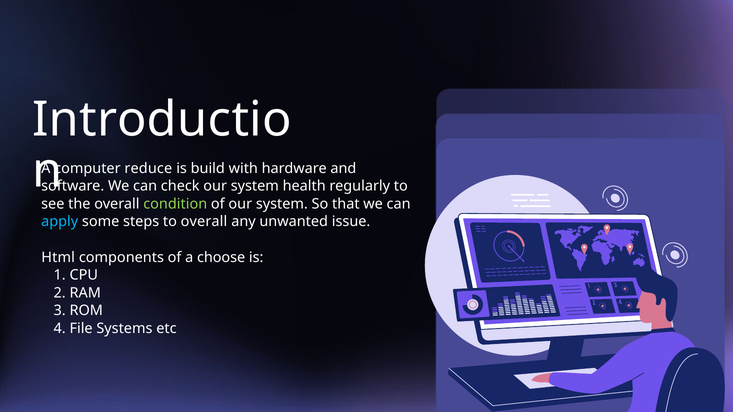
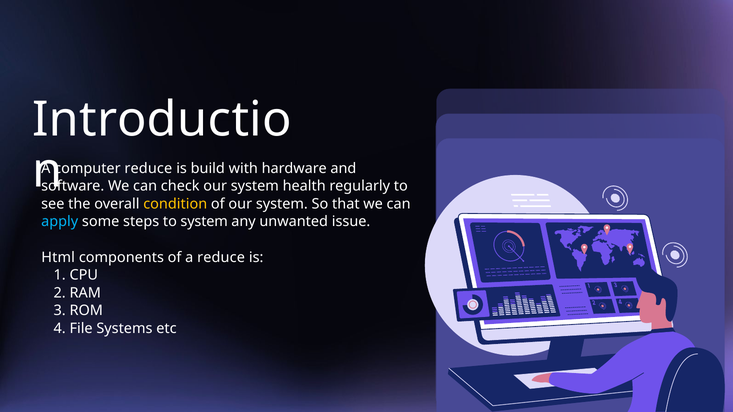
condition colour: light green -> yellow (175, 204)
to overall: overall -> system (204, 222)
a choose: choose -> reduce (221, 257)
